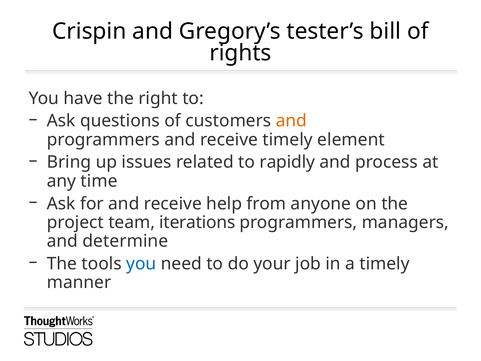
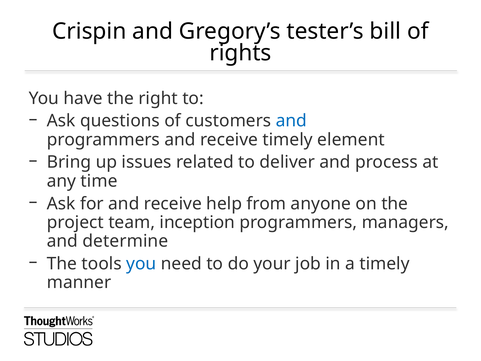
and colour: orange -> blue (291, 121)
rapidly: rapidly -> deliver (287, 162)
iterations: iterations -> inception (197, 222)
